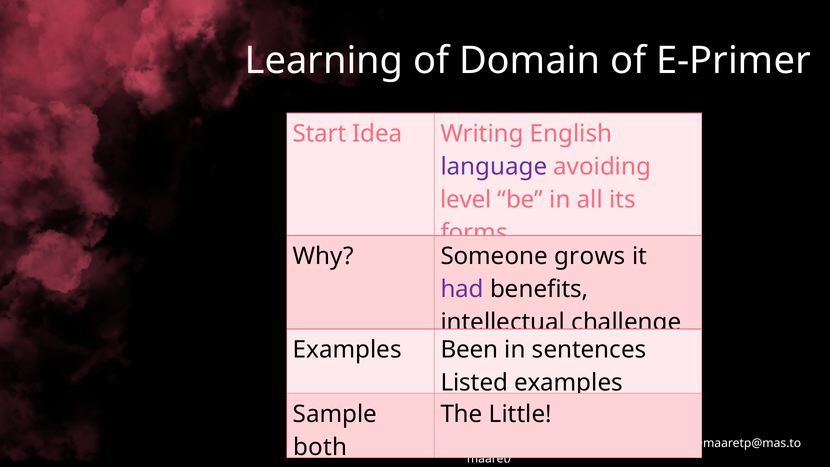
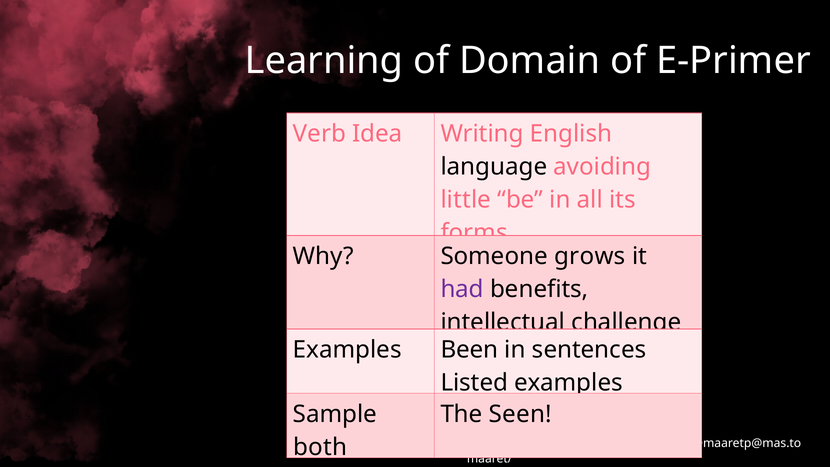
Start: Start -> Verb (319, 134)
language colour: purple -> black (494, 167)
level: level -> little (466, 200)
Little: Little -> Seen (520, 414)
